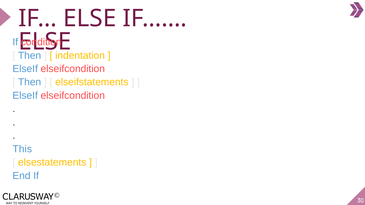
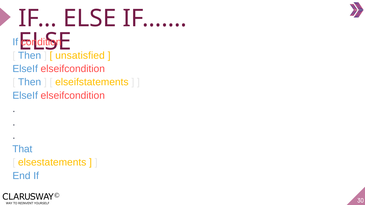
indentation: indentation -> unsatisfied (80, 56)
This: This -> That (22, 149)
